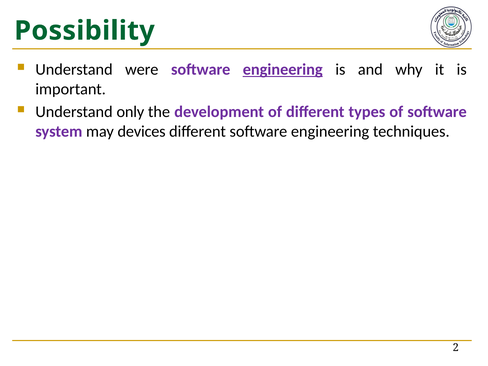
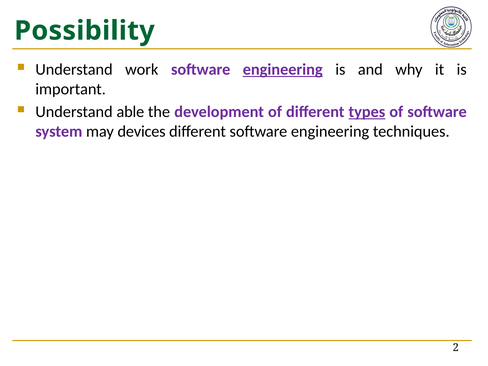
were: were -> work (142, 70)
only: only -> able (130, 112)
types underline: none -> present (367, 112)
